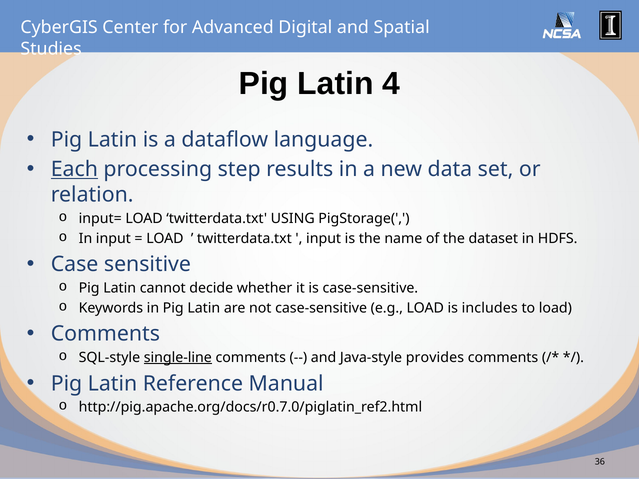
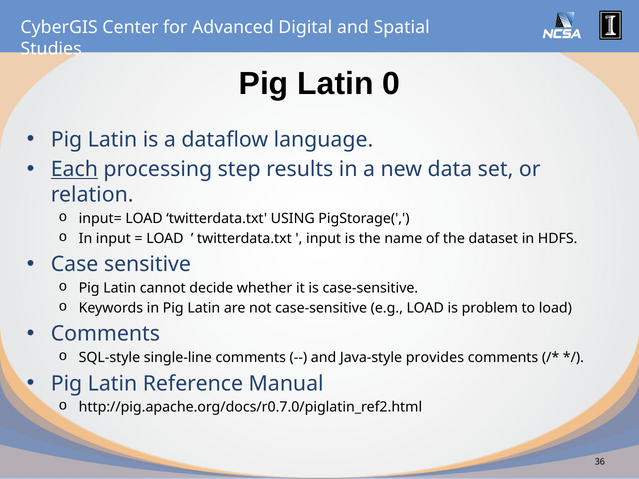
4: 4 -> 0 (391, 84)
includes: includes -> problem (490, 308)
single-line underline: present -> none (178, 358)
